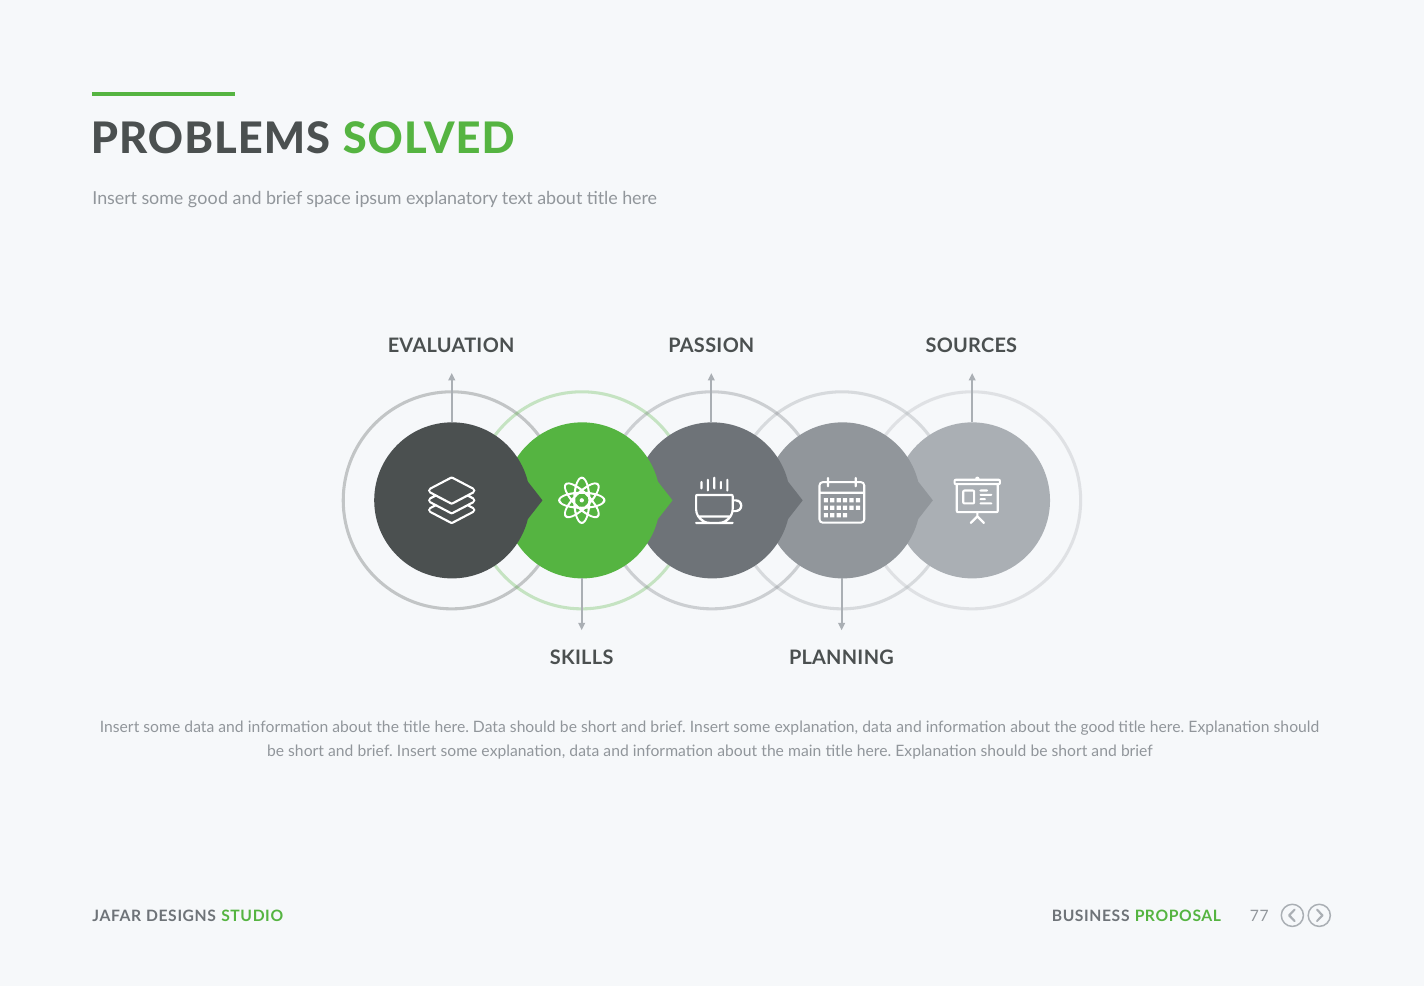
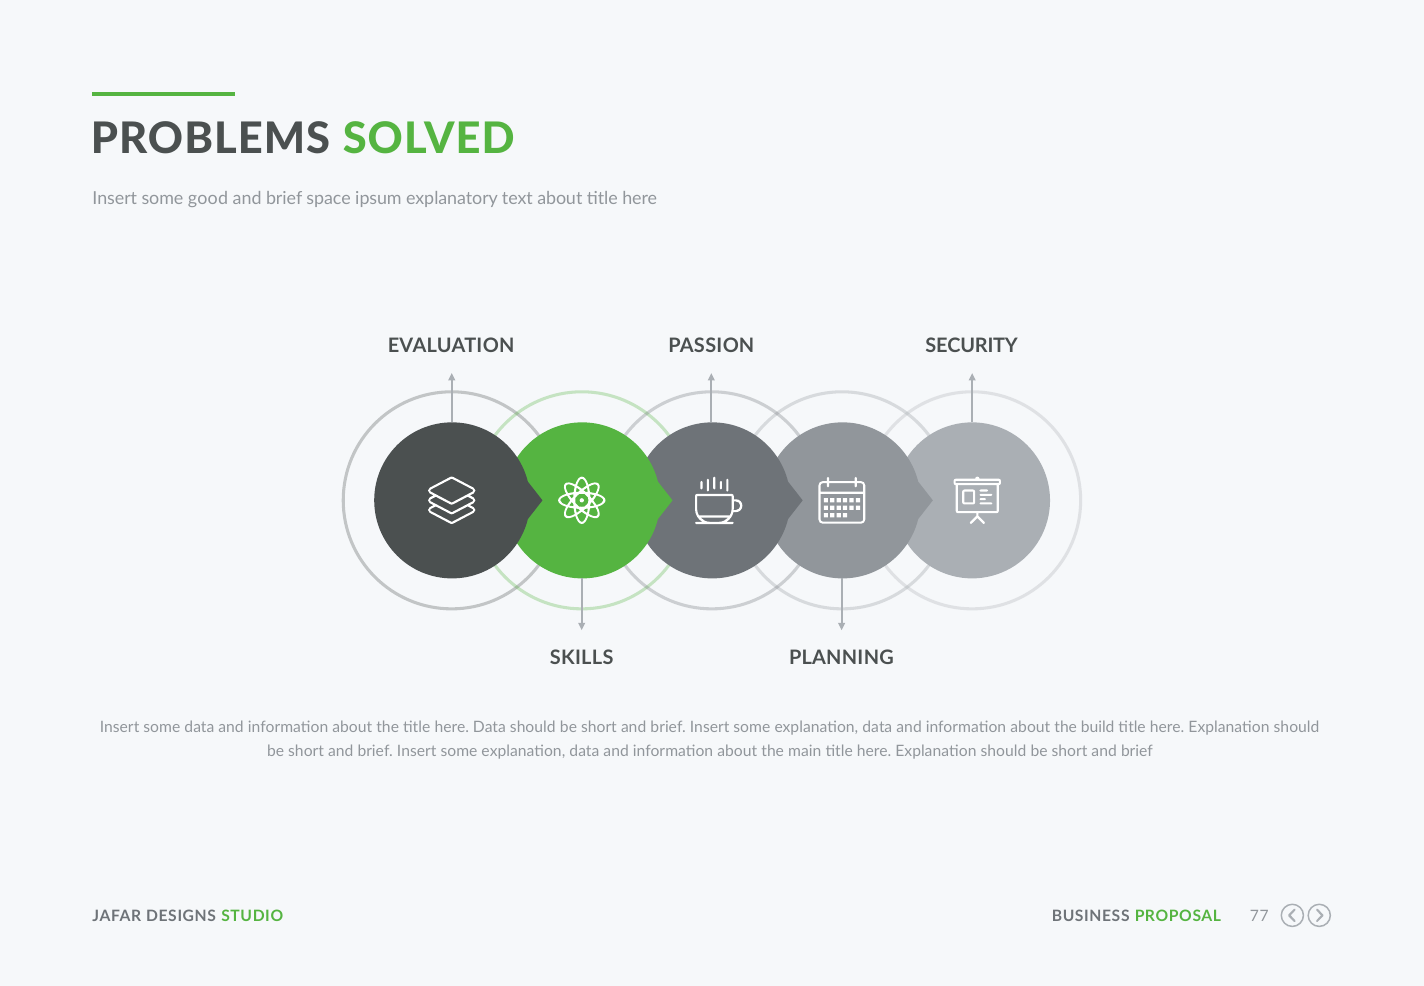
SOURCES: SOURCES -> SECURITY (972, 346)
the good: good -> build (1098, 727)
